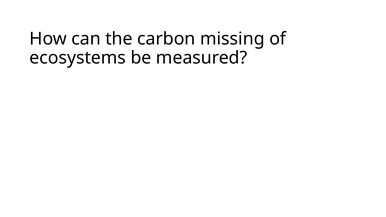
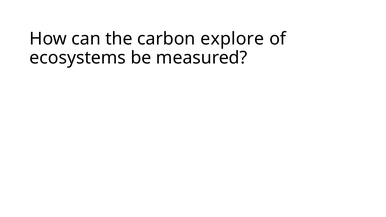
missing: missing -> explore (232, 39)
